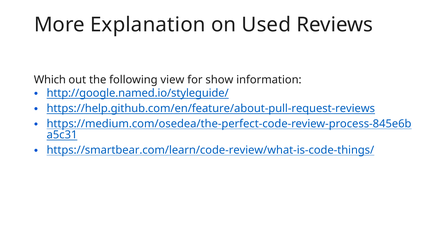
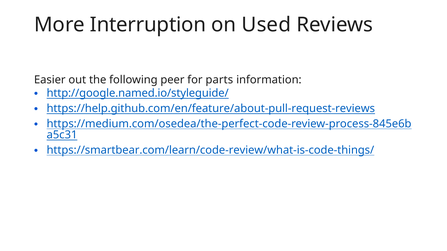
Explanation: Explanation -> Interruption (148, 25)
Which: Which -> Easier (50, 80)
view: view -> peer (172, 80)
show: show -> parts (219, 80)
